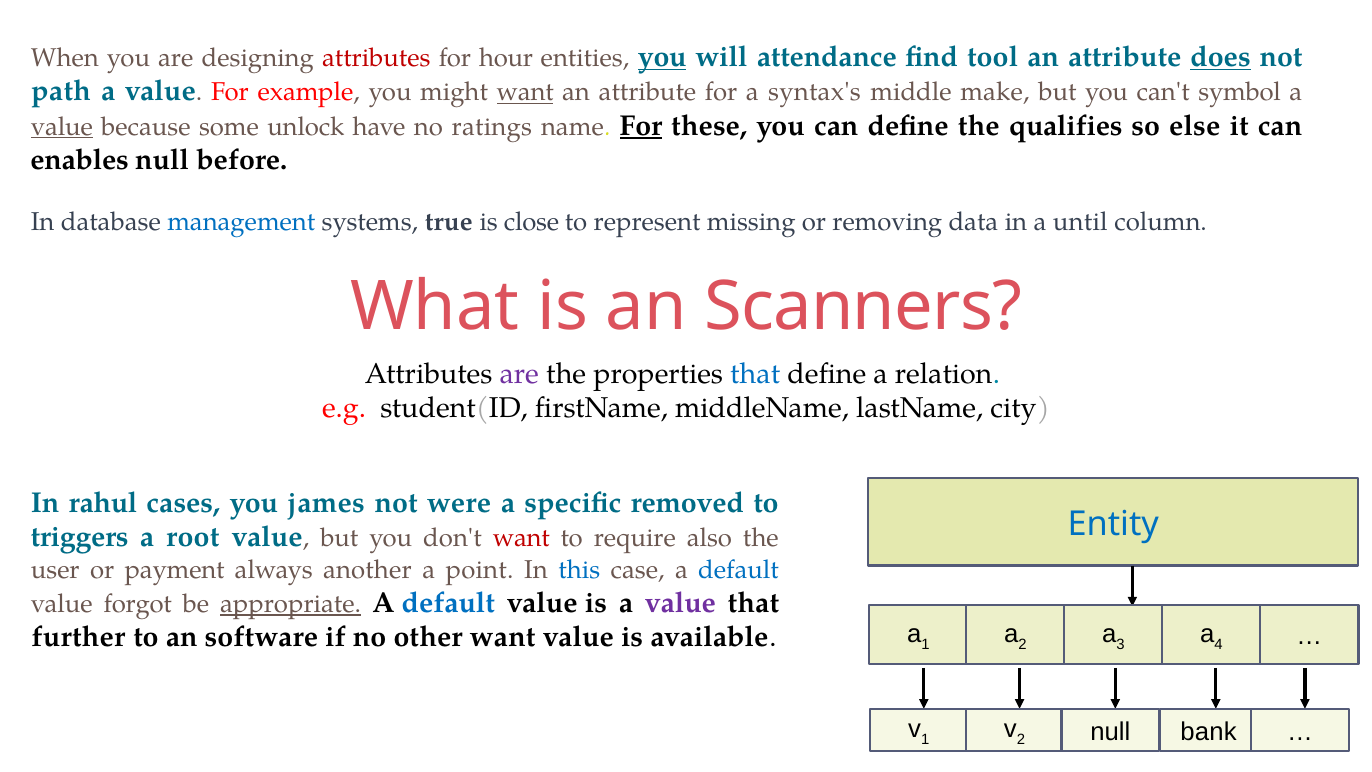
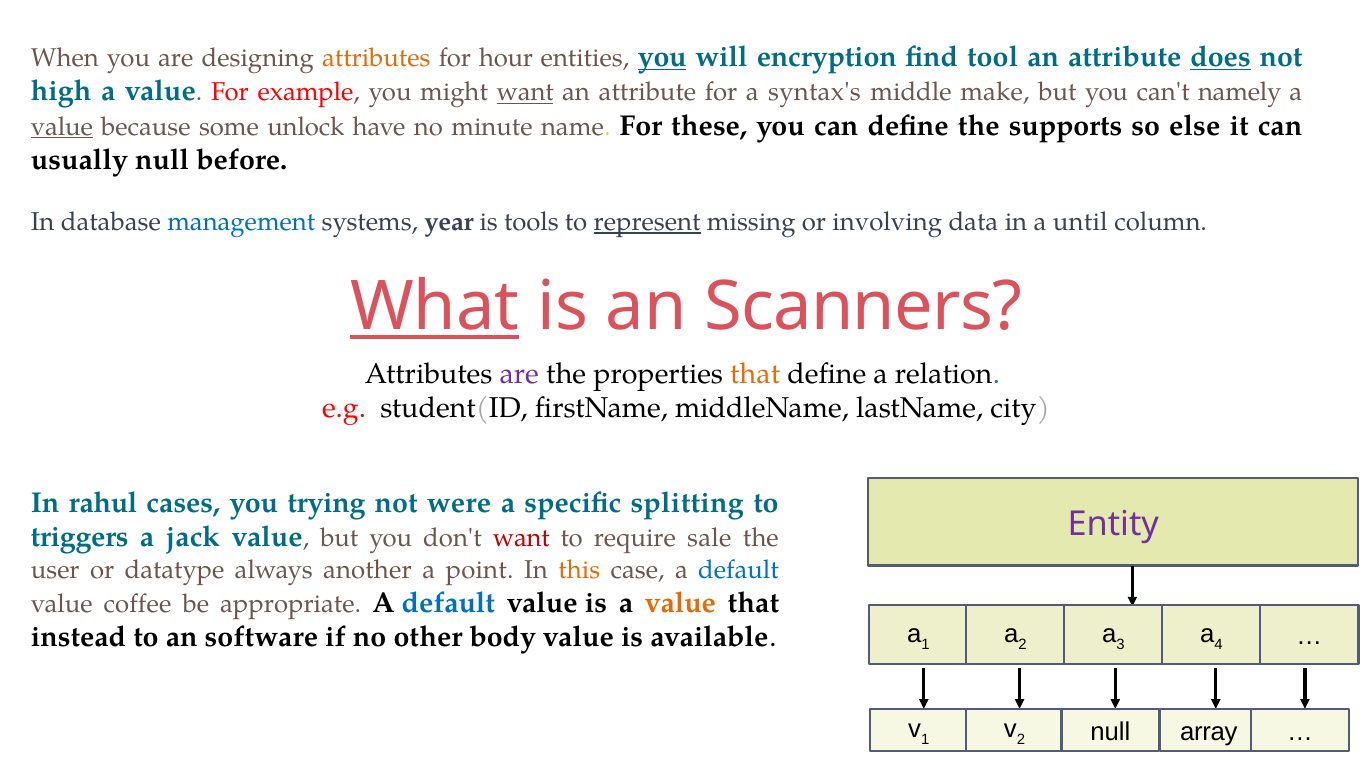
attributes colour: red -> orange (376, 58)
attendance: attendance -> encryption (827, 57)
path: path -> high (61, 91)
symbol: symbol -> namely (1240, 92)
ratings: ratings -> minute (492, 127)
For underline: present -> none (641, 126)
qualifies: qualifies -> supports (1066, 126)
enables: enables -> usually (79, 160)
true: true -> year (449, 222)
close: close -> tools (531, 222)
represent underline: none -> present (647, 222)
removing: removing -> involving (887, 222)
What underline: none -> present (435, 307)
that colour: blue -> orange (755, 374)
james: james -> trying (326, 503)
removed: removed -> splitting (687, 503)
Entity colour: blue -> purple (1113, 524)
root: root -> jack (193, 537)
also: also -> sale (709, 538)
payment: payment -> datatype (175, 570)
this colour: blue -> orange (579, 570)
forgot: forgot -> coffee (138, 603)
appropriate underline: present -> none (291, 603)
value colour: purple -> orange (680, 603)
further: further -> instead (79, 637)
other want: want -> body (503, 637)
bank: bank -> array (1209, 731)
